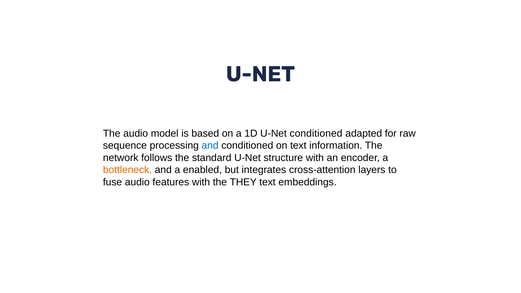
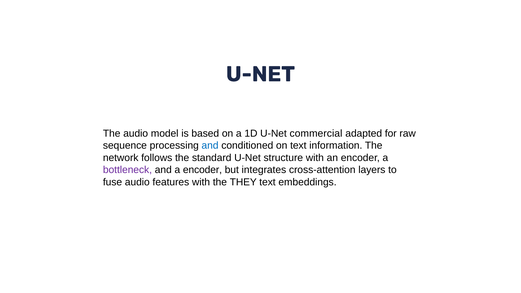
U-Net conditioned: conditioned -> commercial (316, 133)
bottleneck colour: orange -> purple (127, 170)
a enabled: enabled -> encoder (202, 170)
